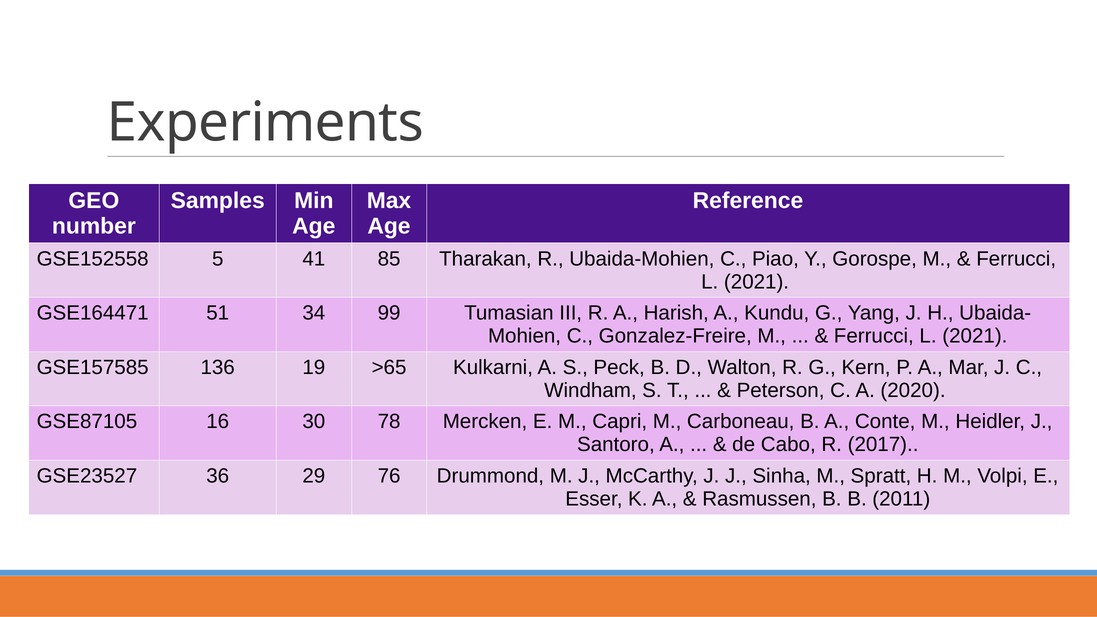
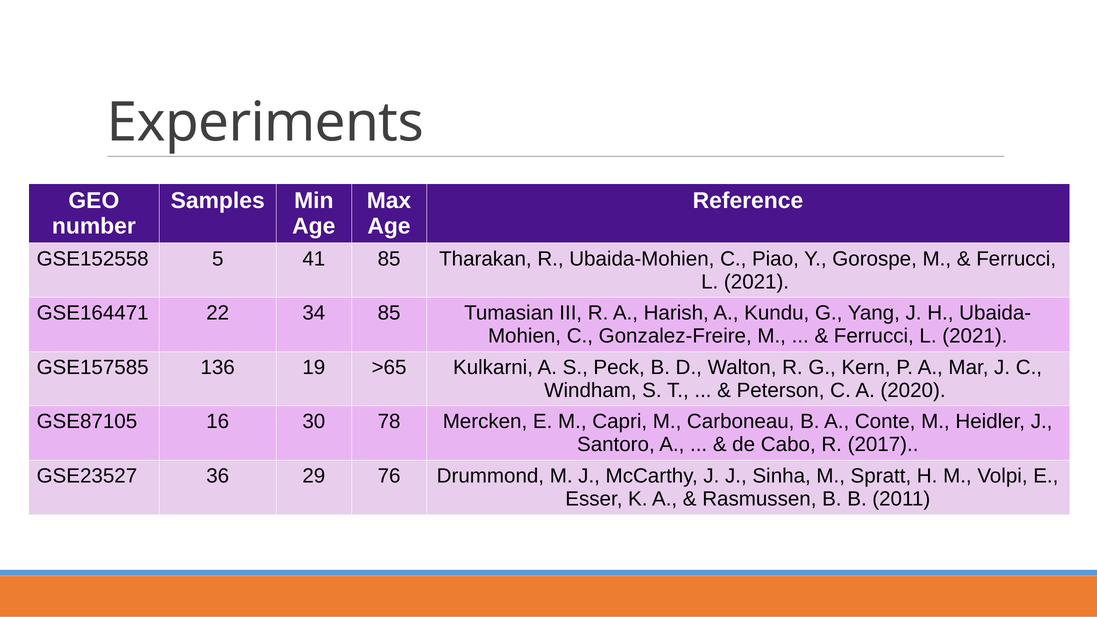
51: 51 -> 22 (218, 313)
34 99: 99 -> 85 (389, 313)
